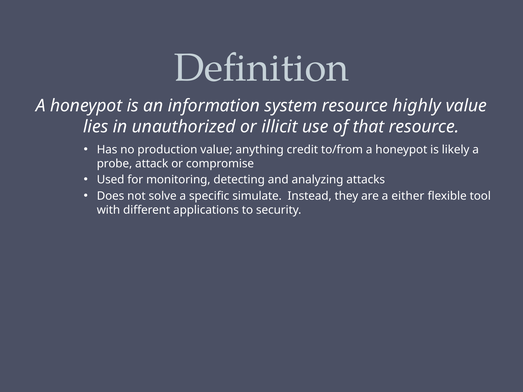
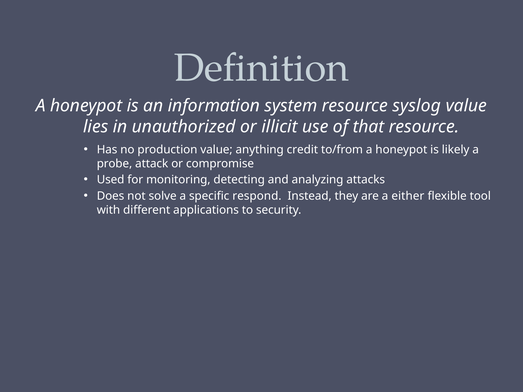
highly: highly -> syslog (417, 106)
simulate: simulate -> respond (257, 196)
